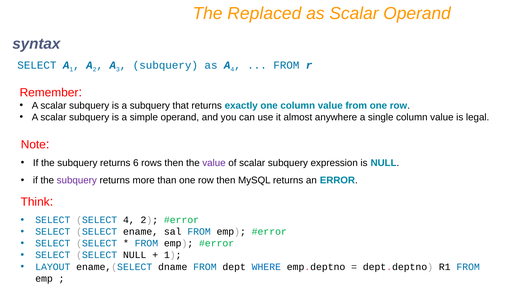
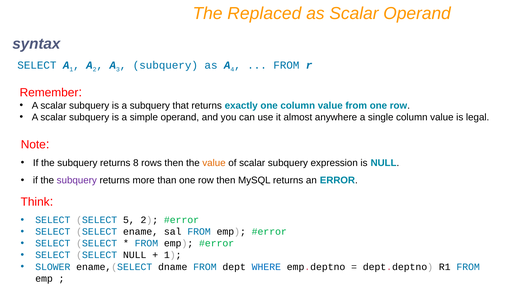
6: 6 -> 8 (136, 163)
value colour: purple -> orange (214, 163)
SELECT 4: 4 -> 5 (129, 220)
LAYOUT: LAYOUT -> SLOWER (53, 267)
